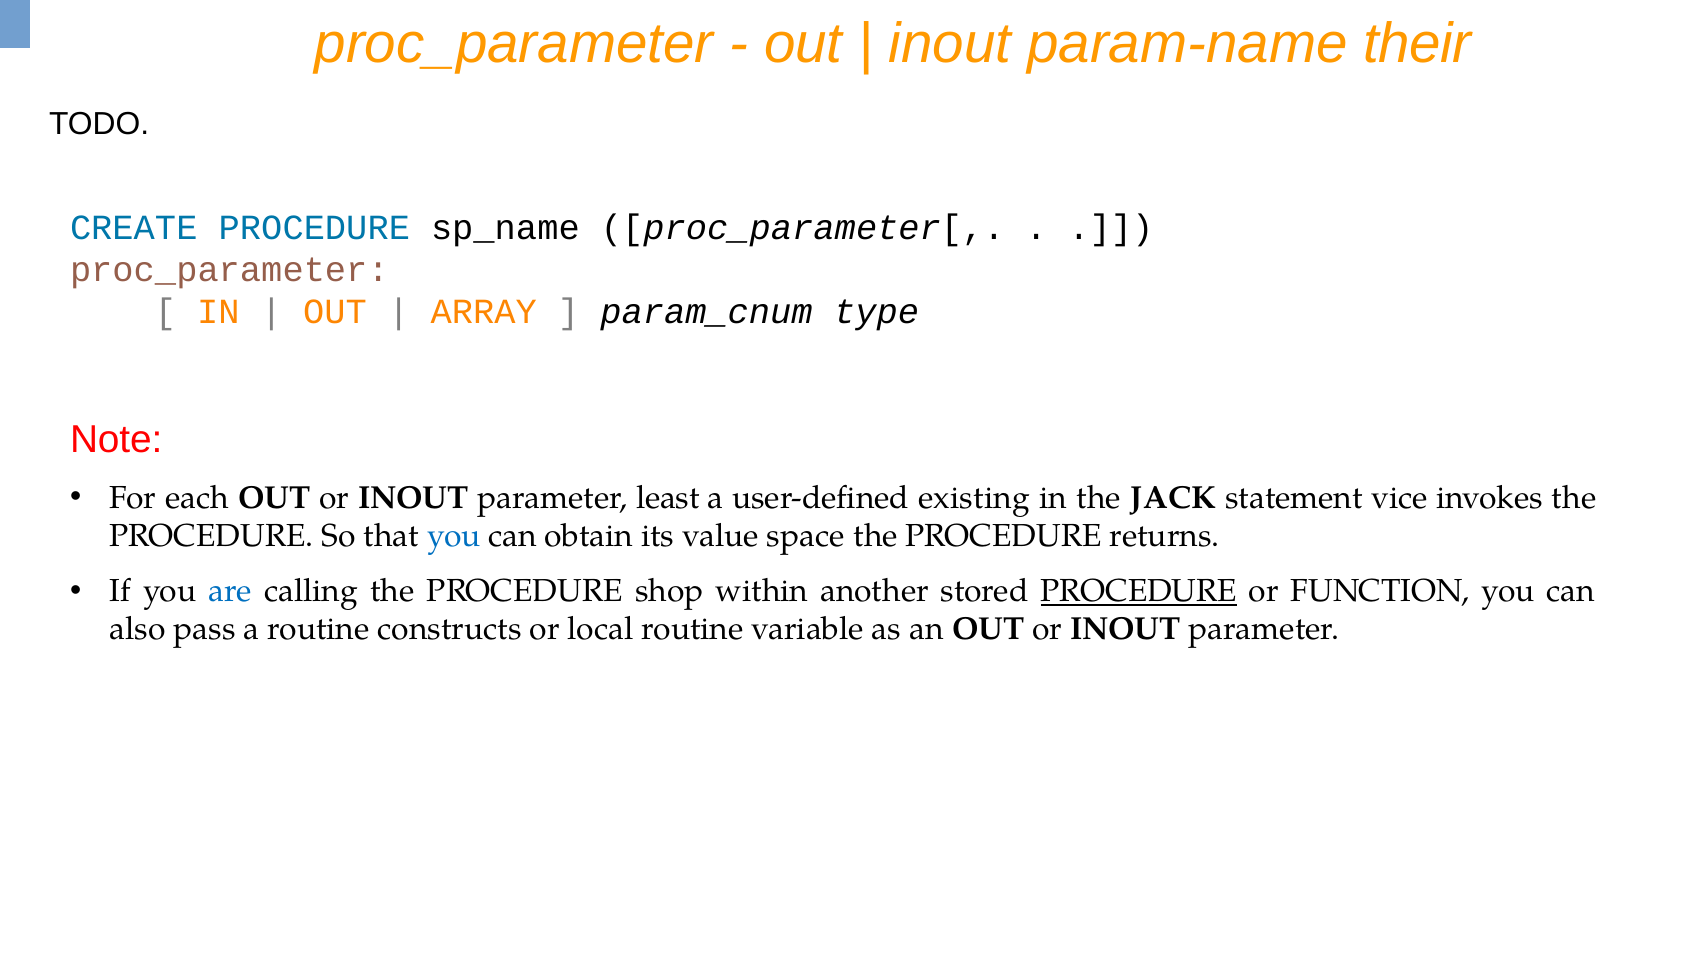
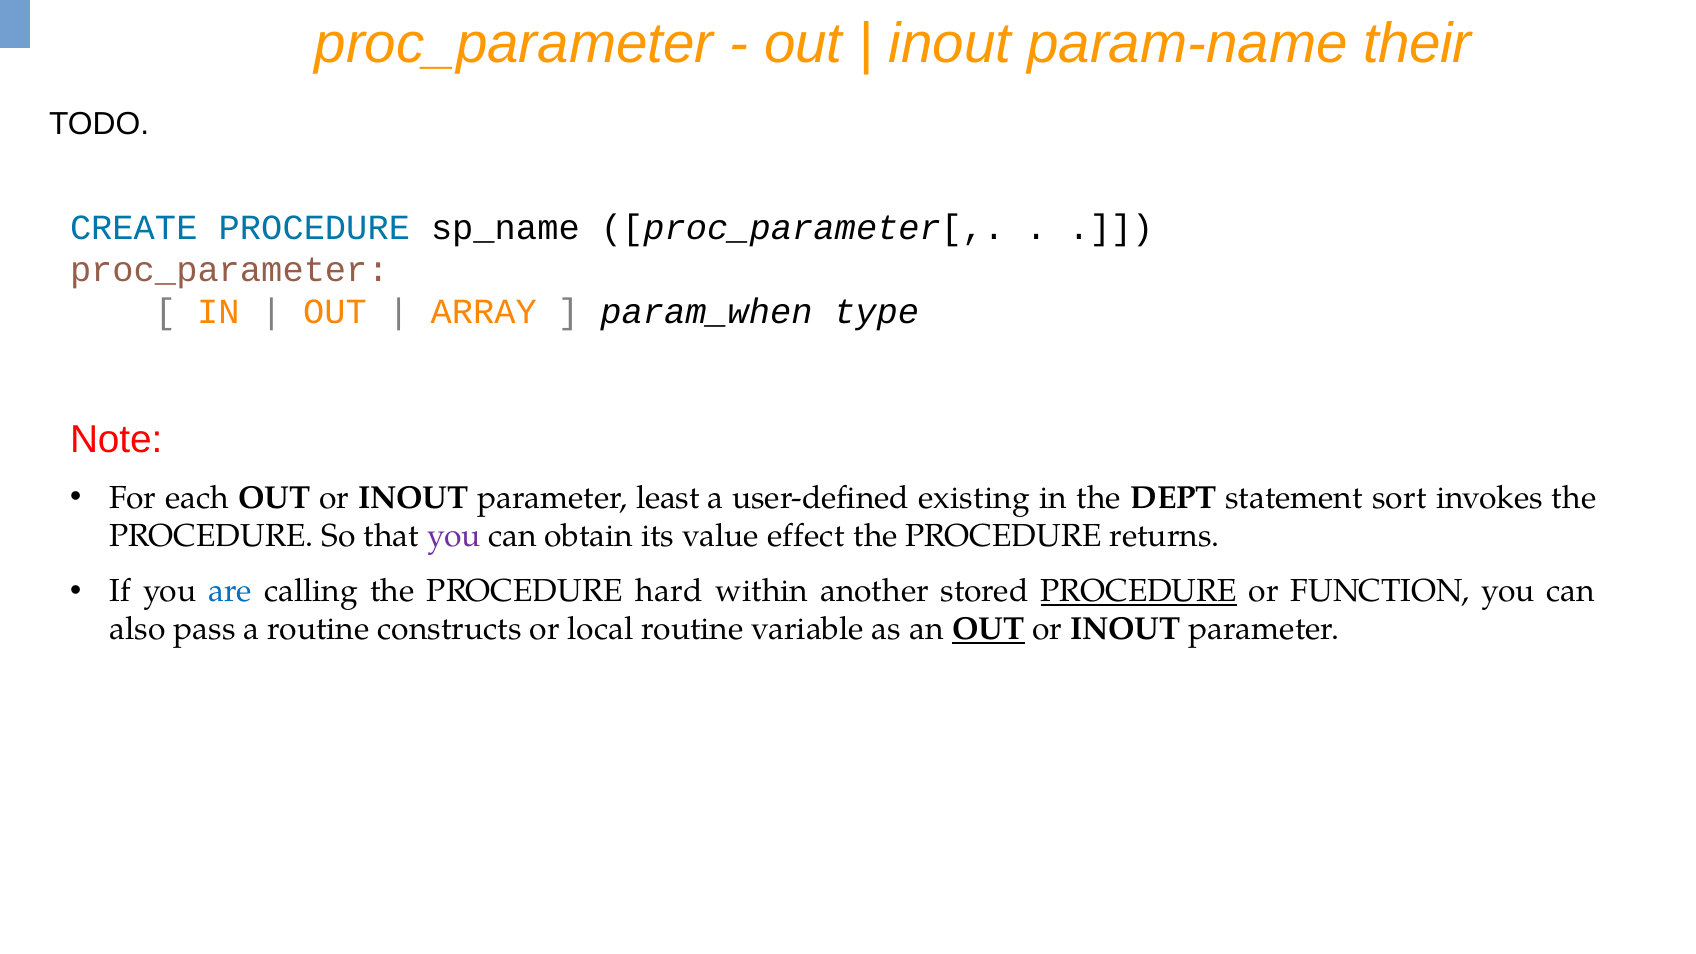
param_cnum: param_cnum -> param_when (707, 312)
JACK: JACK -> DEPT (1174, 498)
vice: vice -> sort (1399, 498)
you colour: blue -> purple (454, 536)
space: space -> effect (806, 536)
shop: shop -> hard (669, 591)
OUT underline: none -> present (988, 629)
